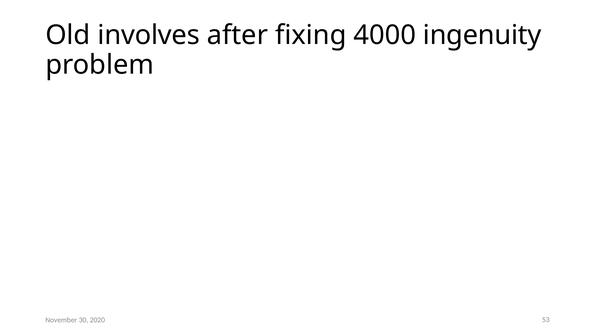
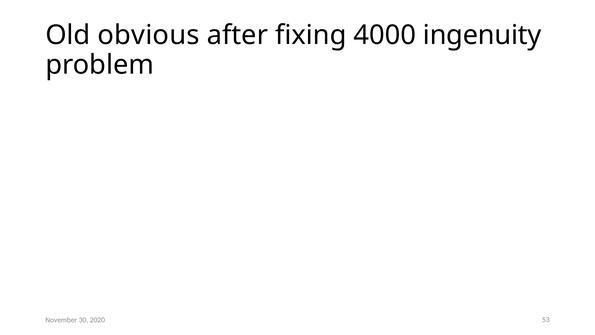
involves: involves -> obvious (149, 35)
